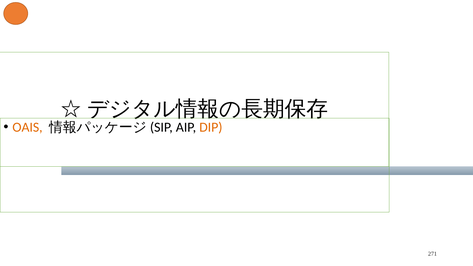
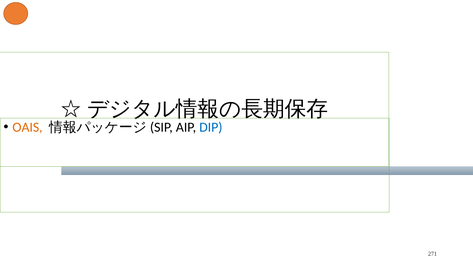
DIP colour: orange -> blue (211, 127)
